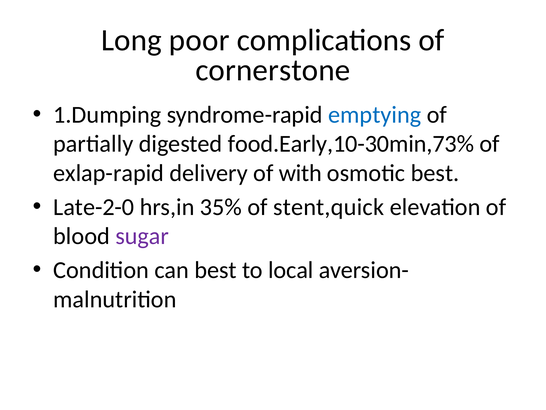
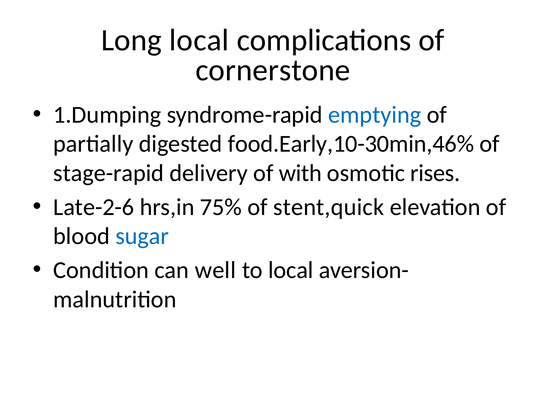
Long poor: poor -> local (199, 40)
food.Early,10-30min,73%: food.Early,10-30min,73% -> food.Early,10-30min,46% (351, 144)
exlap-rapid: exlap-rapid -> stage-rapid (109, 173)
osmotic best: best -> rises (435, 173)
Late-2-0: Late-2-0 -> Late-2-6 (94, 207)
35%: 35% -> 75% (221, 207)
sugar colour: purple -> blue (142, 236)
can best: best -> well (215, 270)
